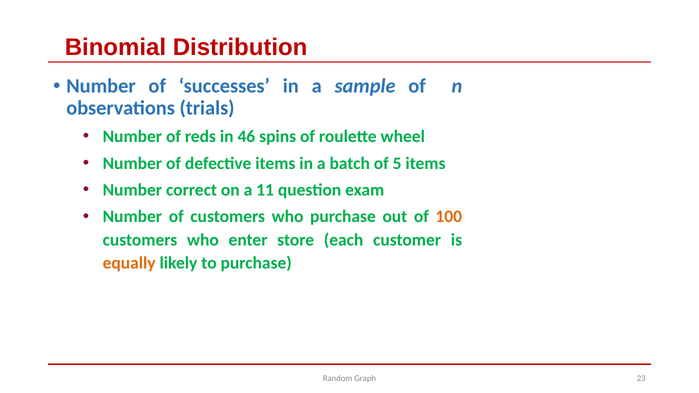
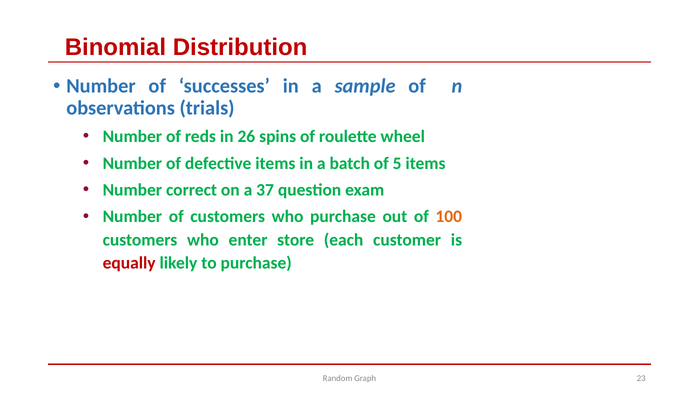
46: 46 -> 26 (246, 137)
11: 11 -> 37 (265, 190)
equally colour: orange -> red (129, 263)
